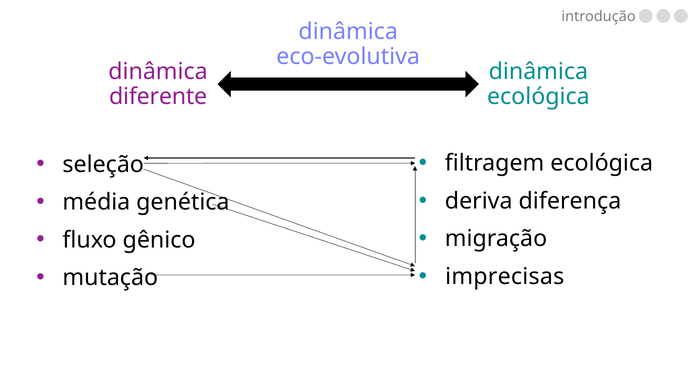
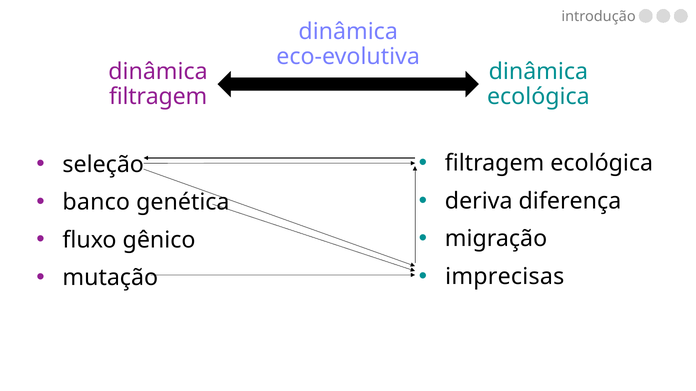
diferente: diferente -> filtragem (158, 97)
média: média -> banco (96, 202)
